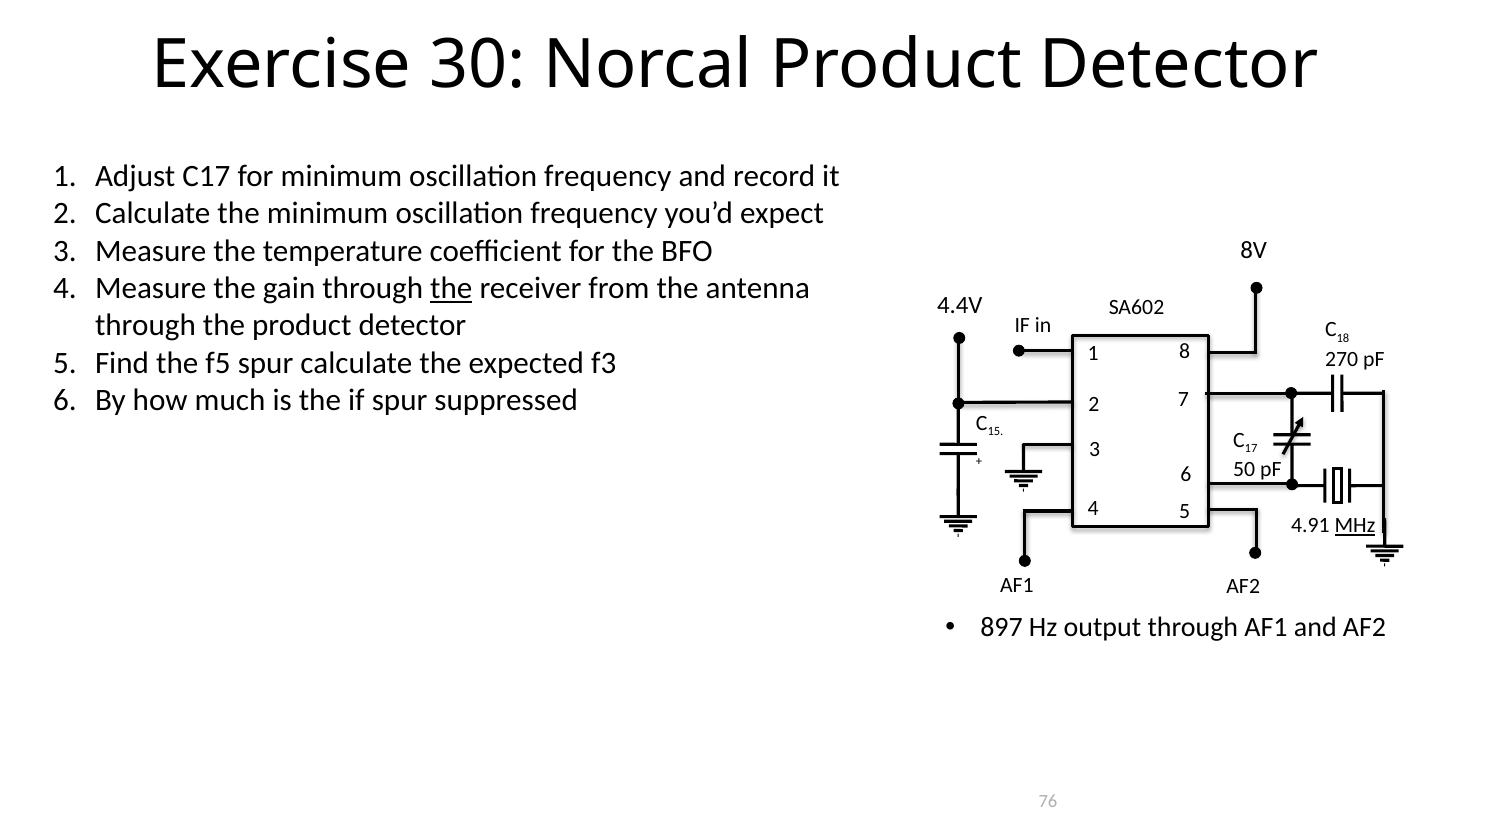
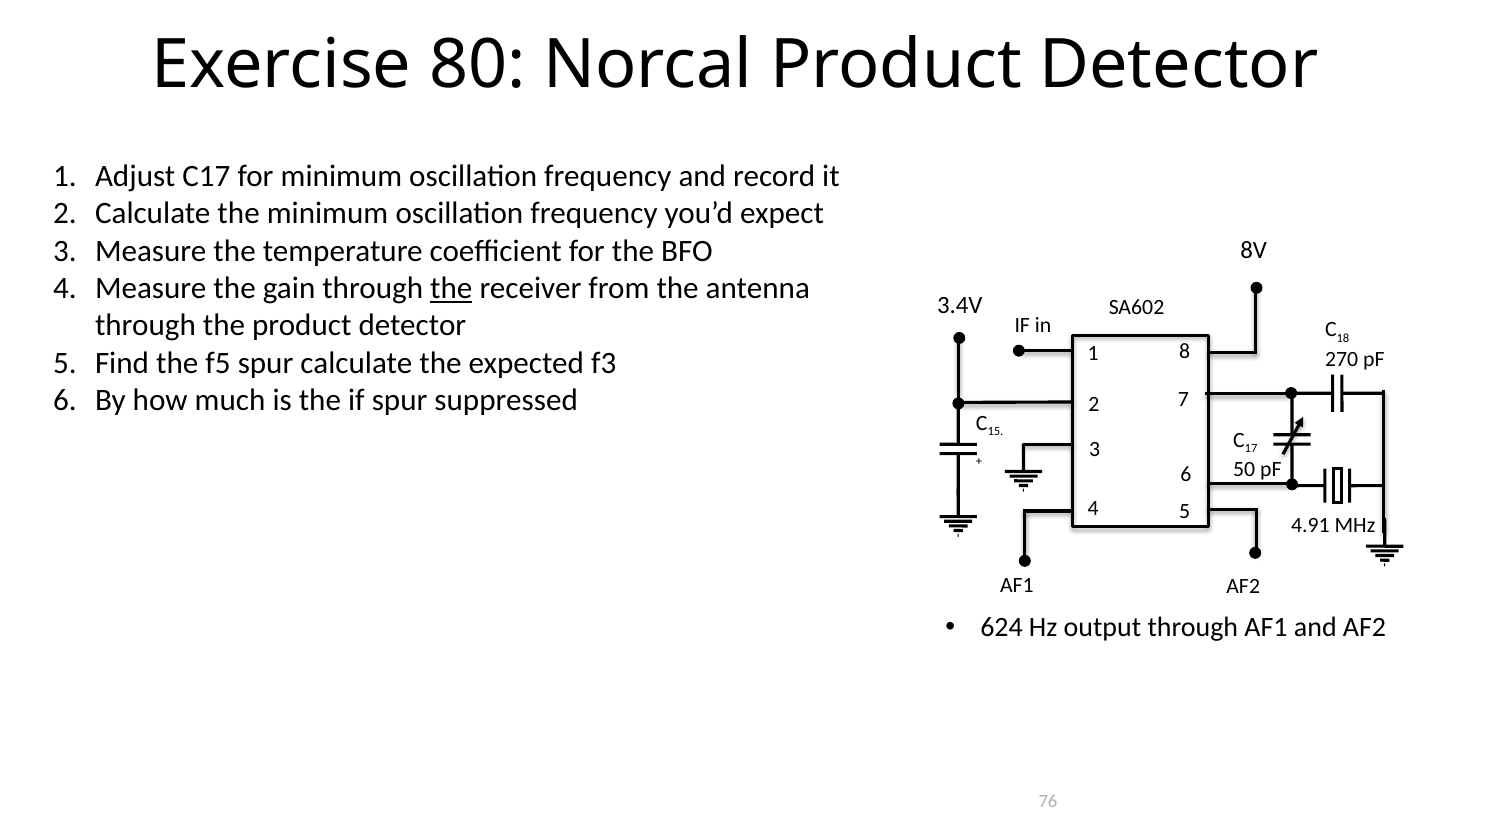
30: 30 -> 80 (478, 65)
4.4V: 4.4V -> 3.4V (960, 305)
MHz underline: present -> none (1355, 526)
897: 897 -> 624 (1001, 628)
